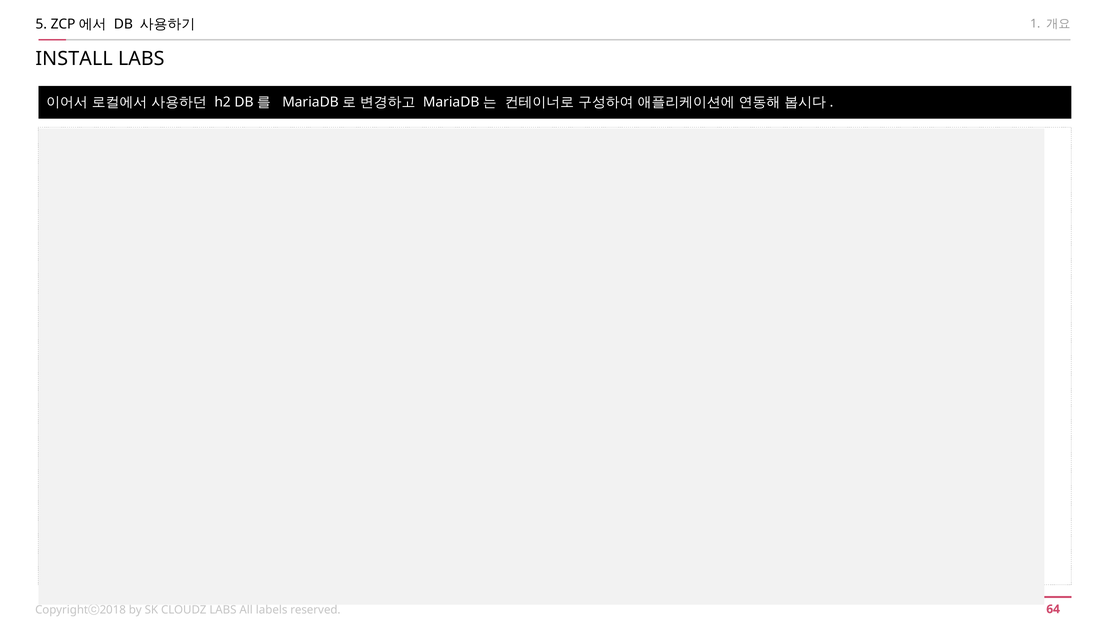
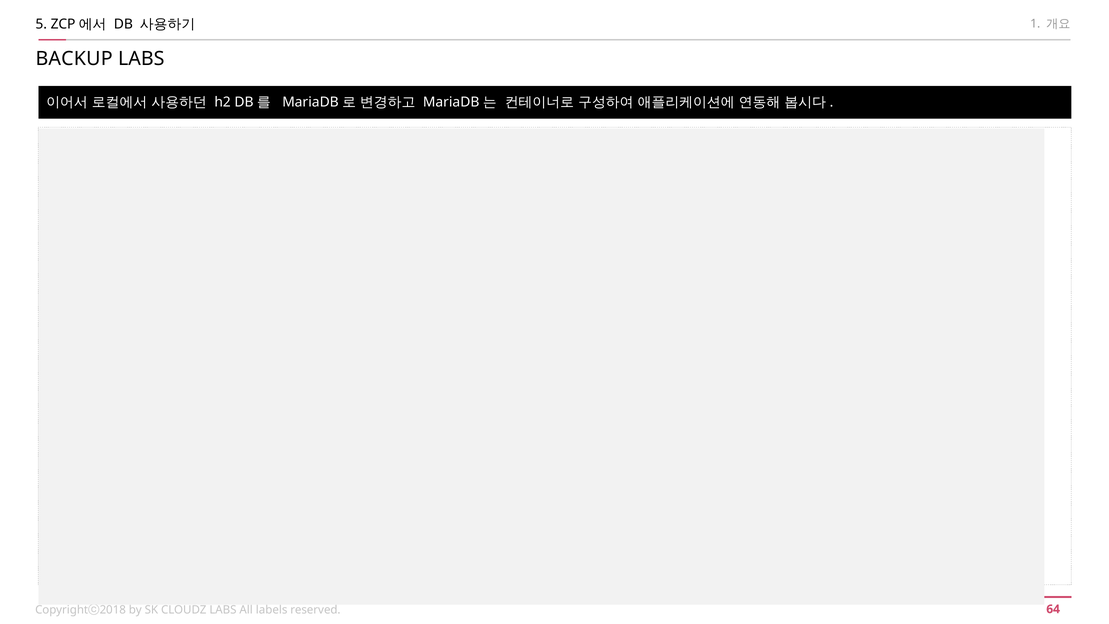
INSTALL: INSTALL -> BACKUP (74, 59)
